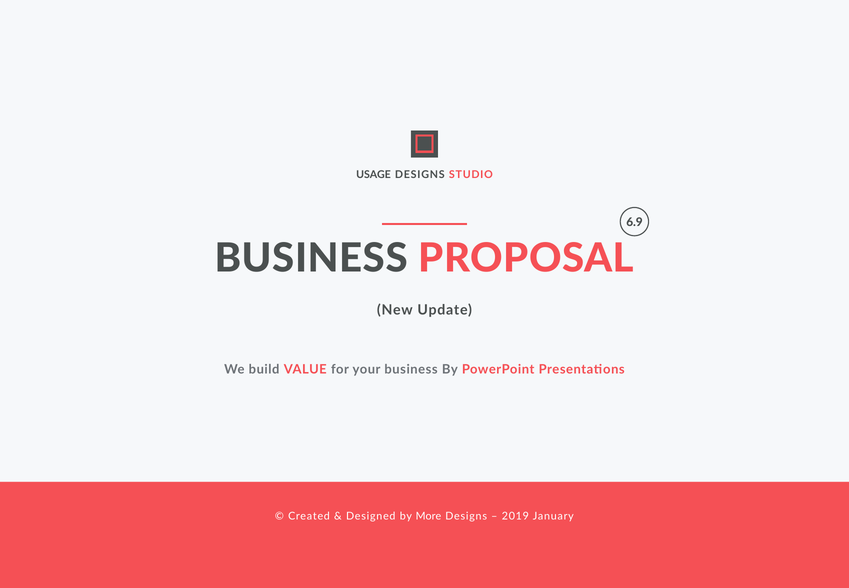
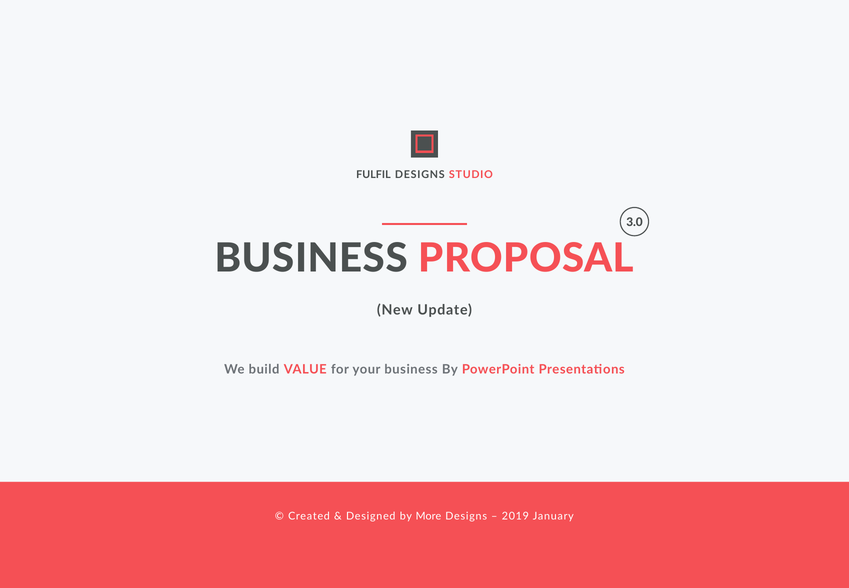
USAGE: USAGE -> FULFIL (373, 175)
6.9: 6.9 -> 3.0 (635, 222)
